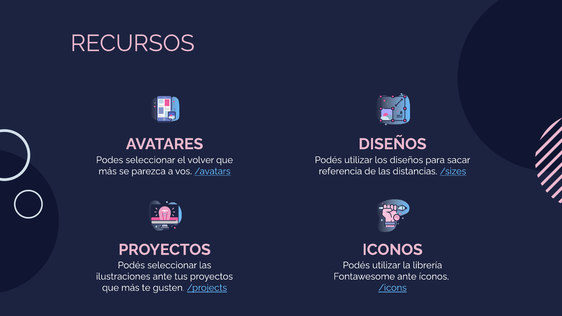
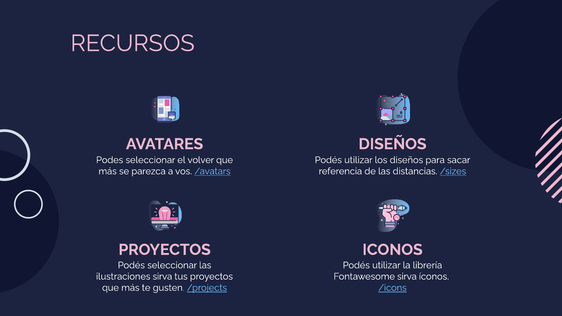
ilustraciones ante: ante -> sirva (162, 277)
Fontawesome ante: ante -> sirva (407, 277)
